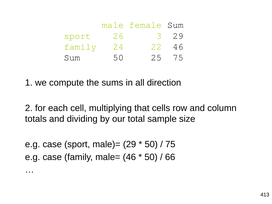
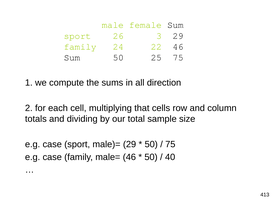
66: 66 -> 40 (170, 157)
